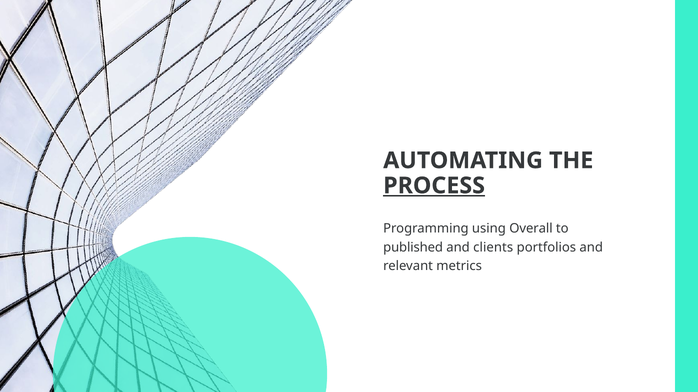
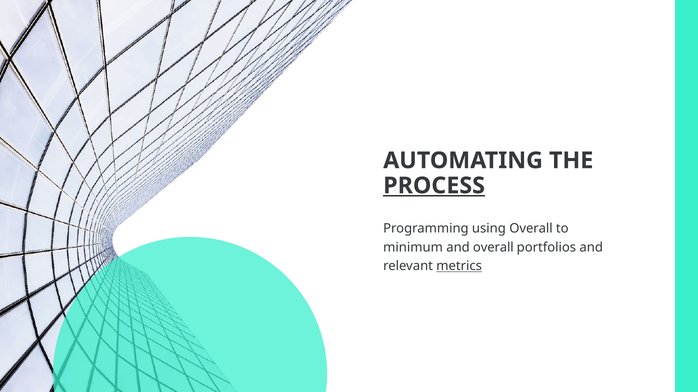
published: published -> minimum (413, 248)
and clients: clients -> overall (493, 248)
metrics underline: none -> present (459, 267)
